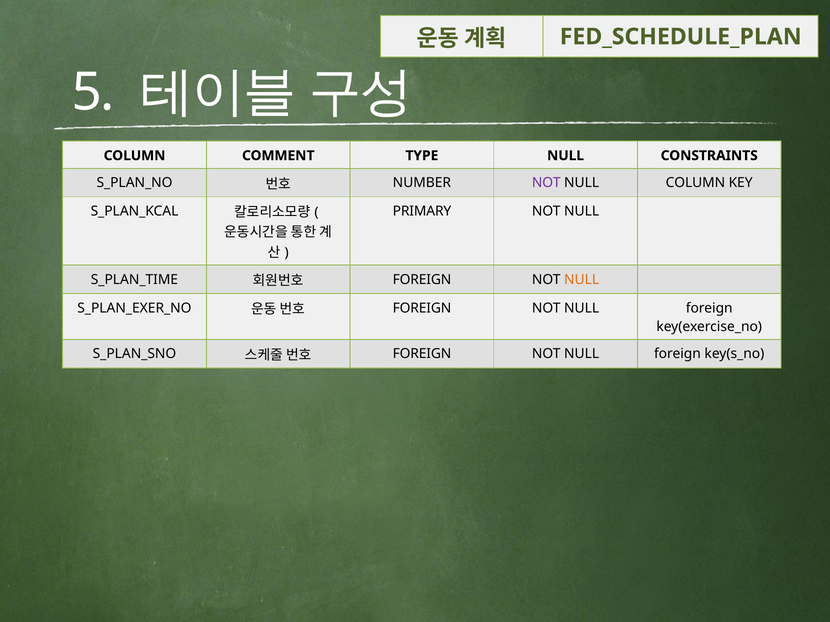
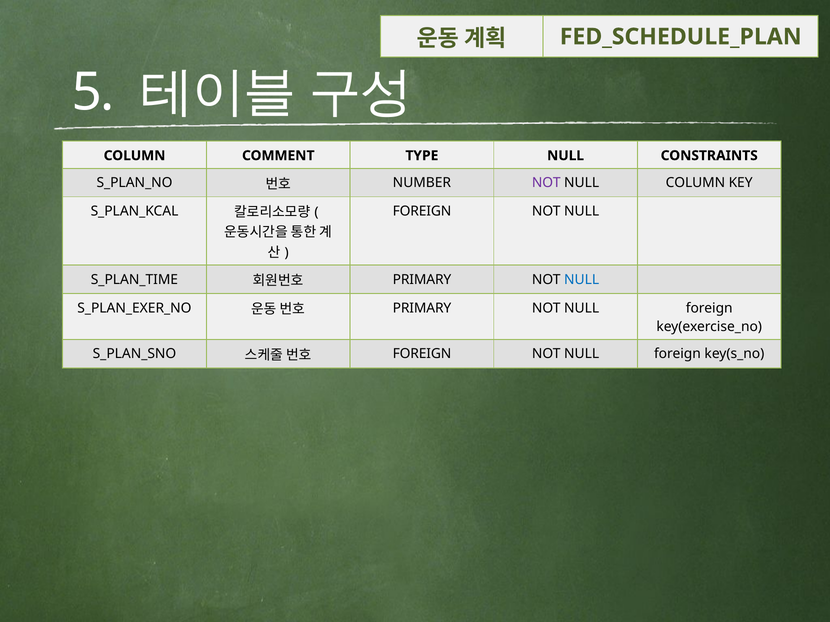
PRIMARY: PRIMARY -> FOREIGN (422, 211)
FOREIGN: FOREIGN -> PRIMARY (422, 280)
NULL colour: orange -> blue (582, 280)
FOREIGN: FOREIGN -> PRIMARY (422, 308)
